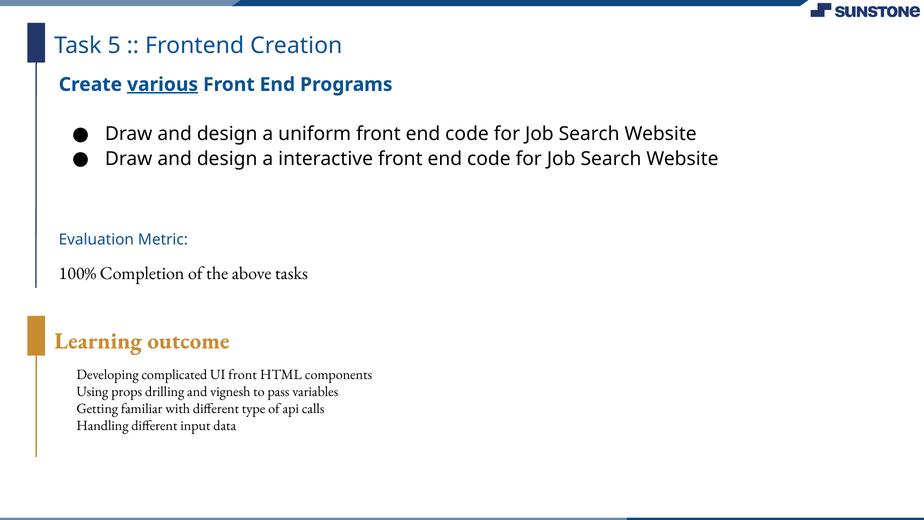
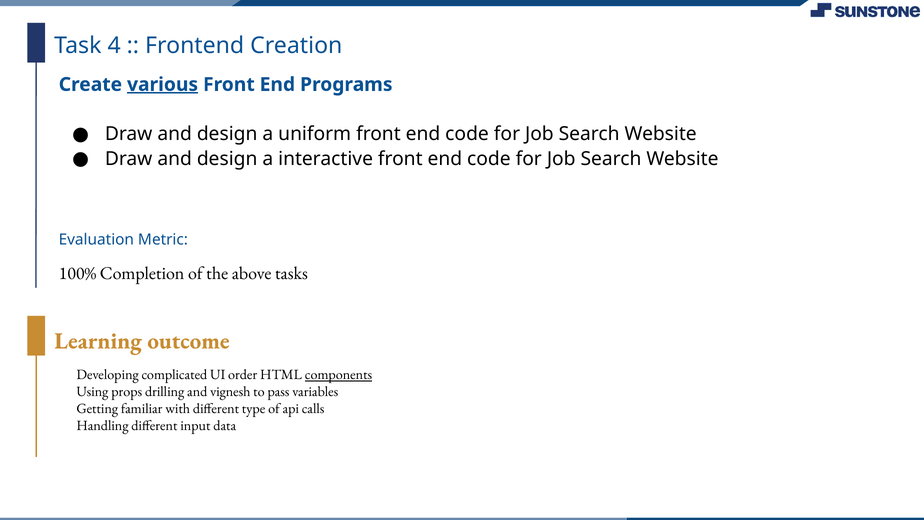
5: 5 -> 4 (114, 45)
UI front: front -> order (243, 375)
components underline: none -> present (338, 375)
